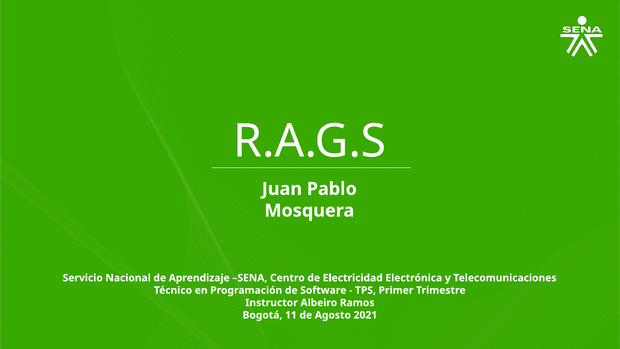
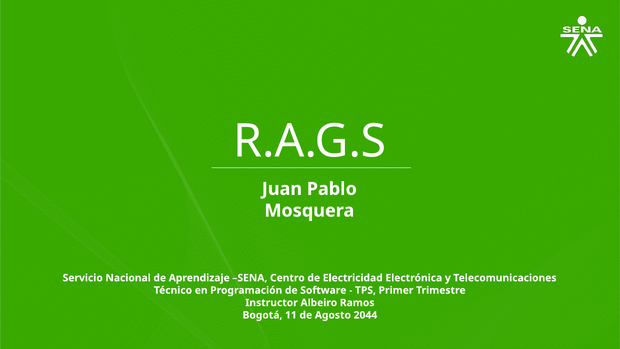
2021: 2021 -> 2044 (365, 315)
